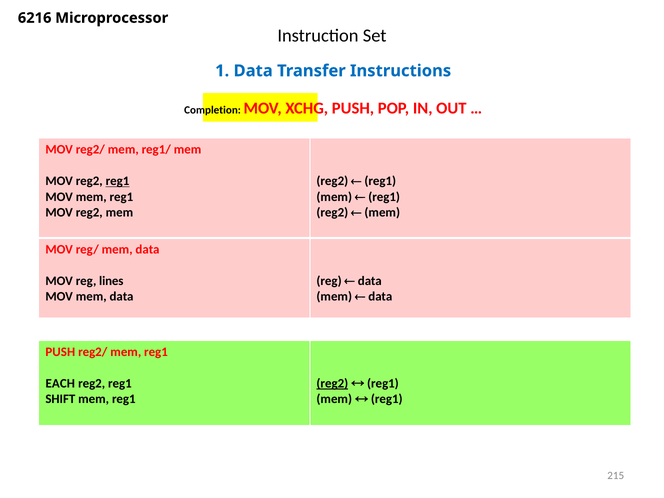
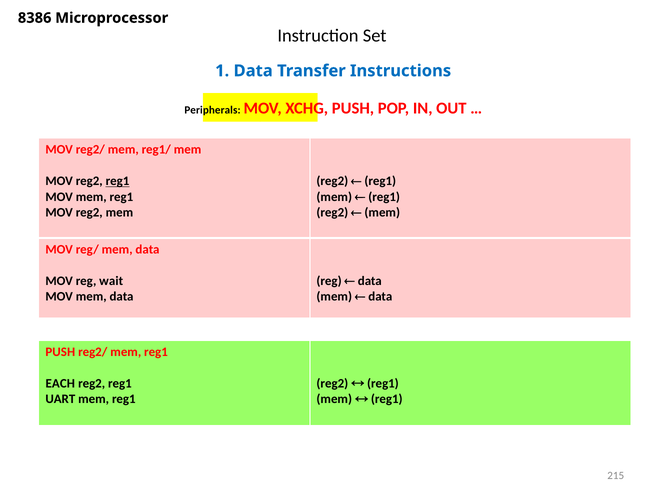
6216: 6216 -> 8386 (35, 18)
Completion: Completion -> Peripherals (212, 110)
lines: lines -> wait (111, 281)
reg2 underline: present -> none (332, 383)
SHIFT: SHIFT -> UART (60, 399)
